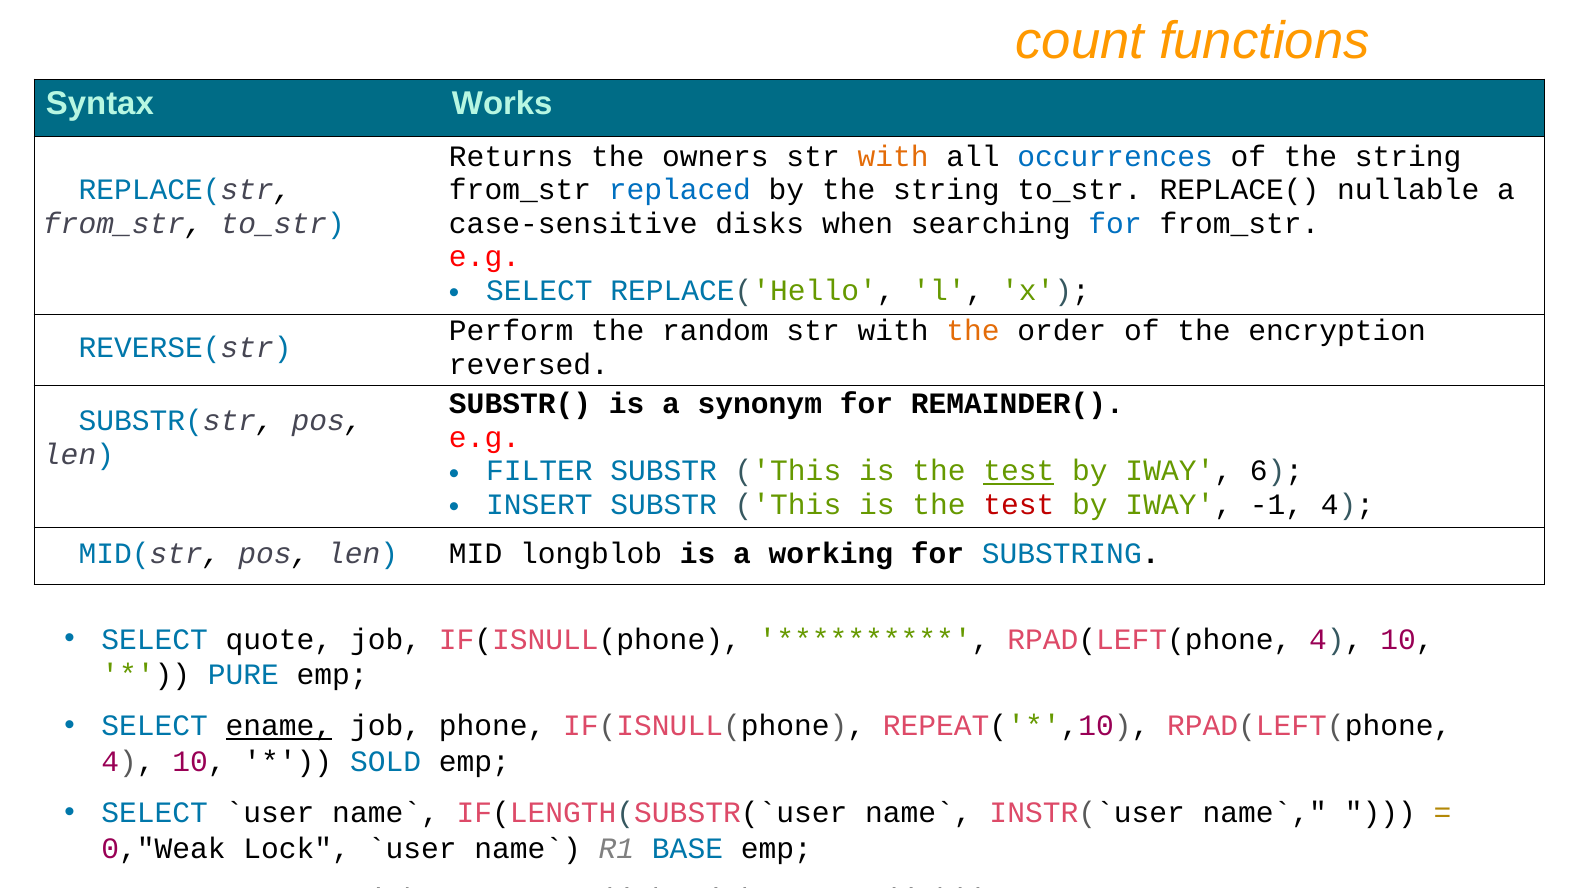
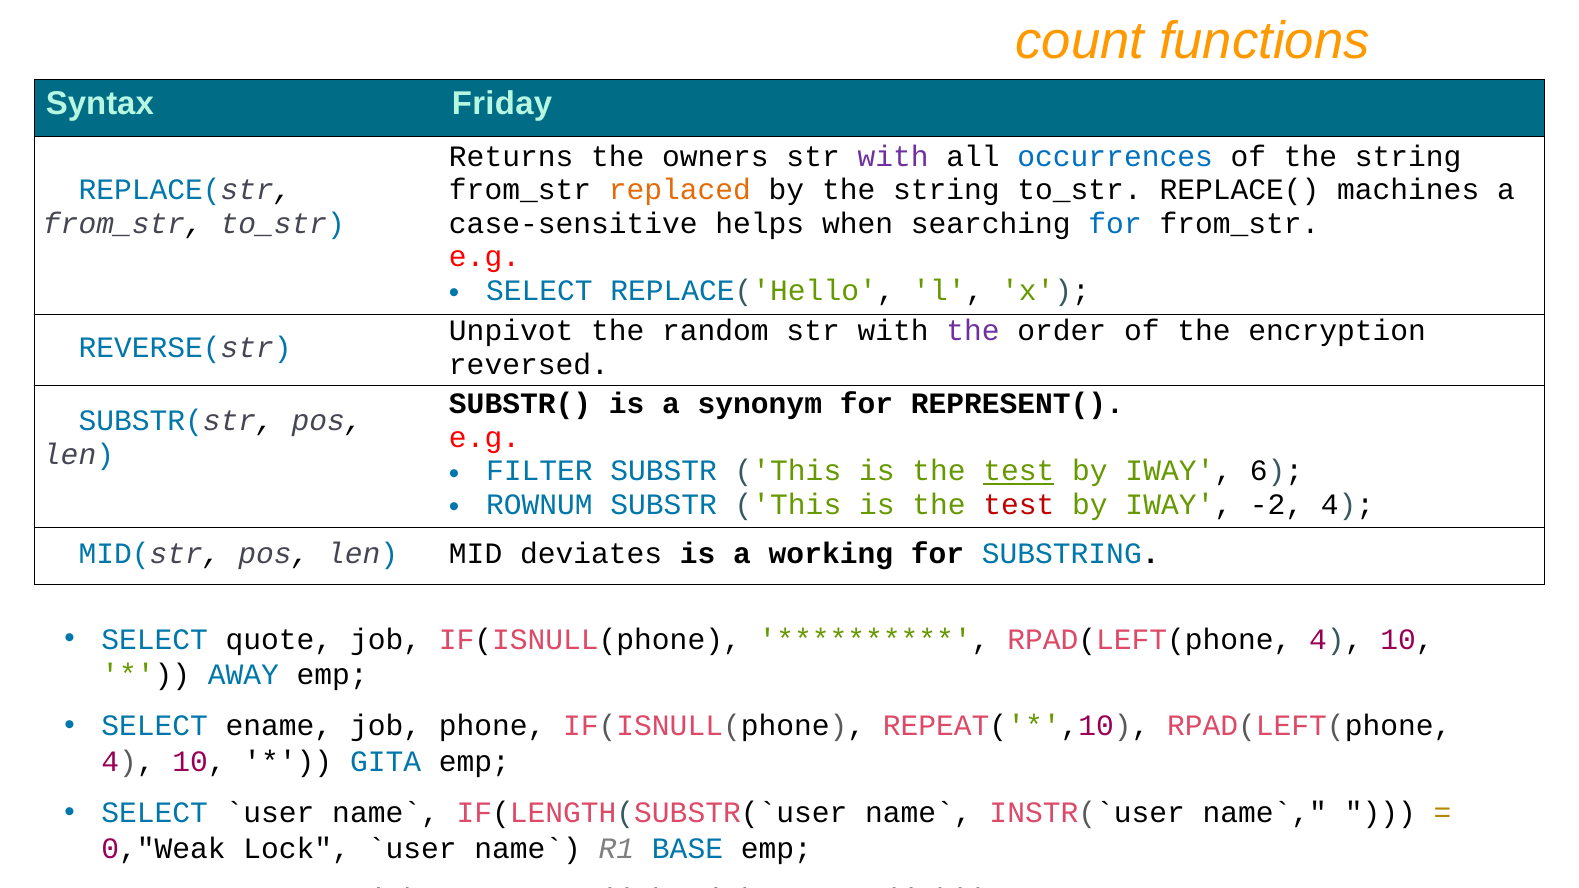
Works: Works -> Friday (502, 104)
with colour: orange -> purple (893, 156)
replaced colour: blue -> orange (680, 190)
nullable: nullable -> machines (1408, 190)
disks: disks -> helps (760, 223)
Perform: Perform -> Unpivot (511, 331)
the colour: orange -> purple (973, 331)
REMAINDER(: REMAINDER( -> REPRESENT( (1017, 404)
INSERT: INSERT -> ROWNUM (539, 505)
-1: -1 -> -2 (1276, 505)
longblob: longblob -> deviates (591, 554)
PURE: PURE -> AWAY (243, 675)
ename underline: present -> none (279, 726)
SOLD: SOLD -> GITA (386, 762)
